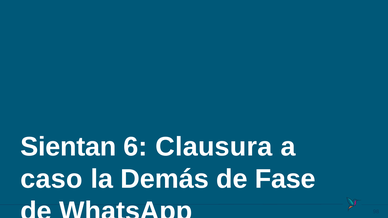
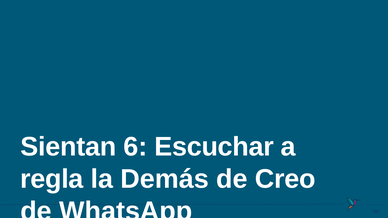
Clausura: Clausura -> Escuchar (214, 147)
caso: caso -> regla (52, 179)
Fase: Fase -> Creo (285, 179)
